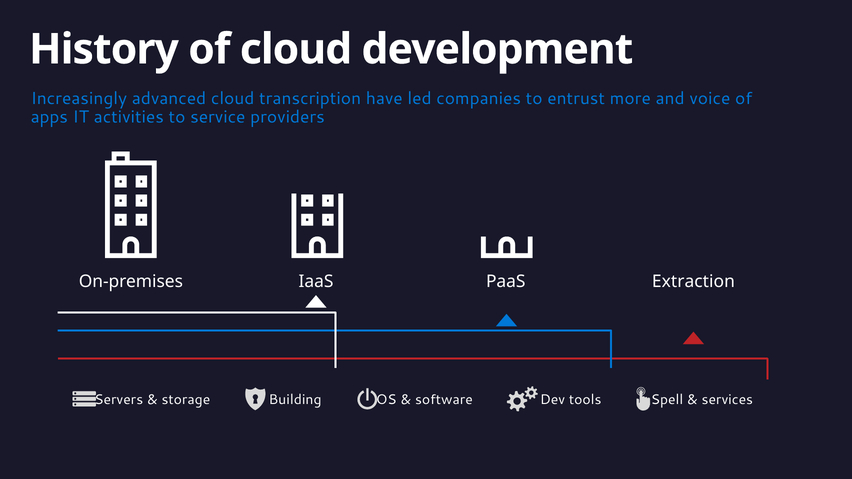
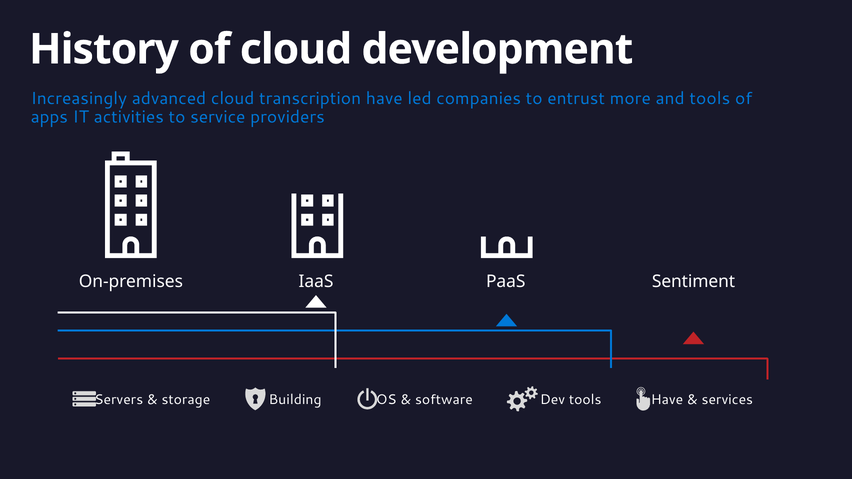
and voice: voice -> tools (710, 99)
Extraction: Extraction -> Sentiment (694, 282)
tools Spell: Spell -> Have (667, 400)
